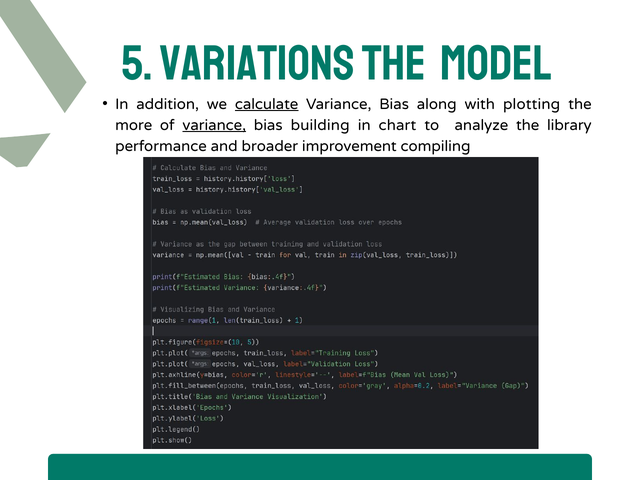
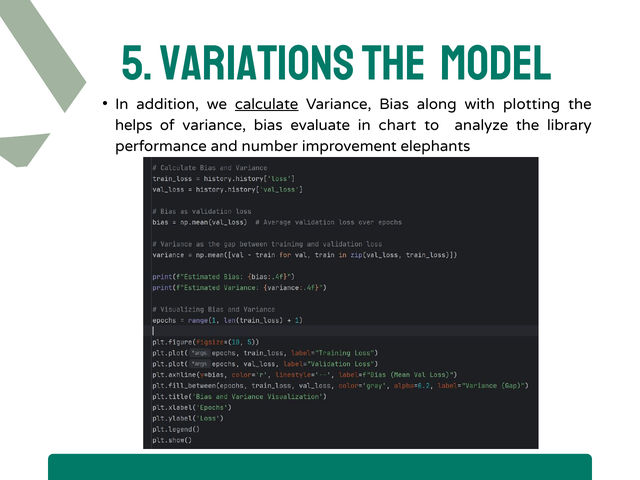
more: more -> helps (134, 125)
variance underline: present -> none (214, 125)
building: building -> evaluate (320, 125)
broader: broader -> number (270, 146)
compiling: compiling -> elephants (436, 146)
